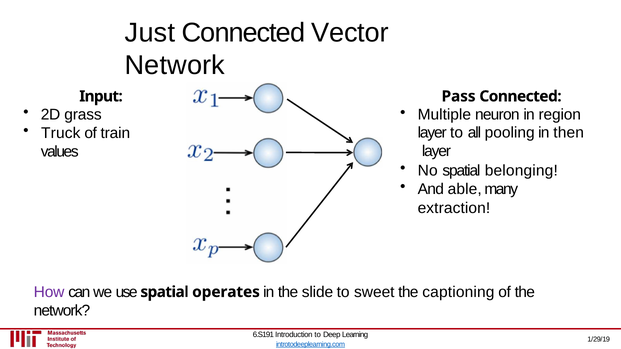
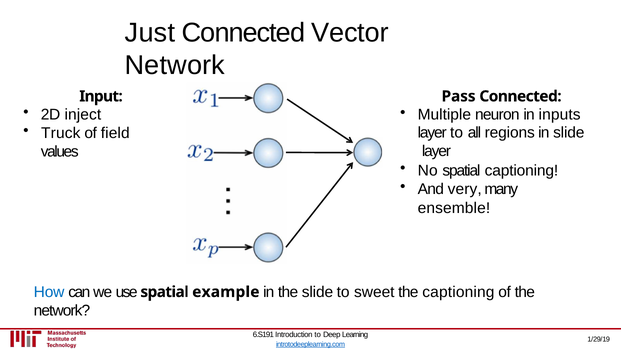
grass: grass -> inject (83, 115)
region: region -> inputs (560, 115)
train: train -> field (115, 133)
pooling: pooling -> regions (510, 133)
in then: then -> slide (569, 133)
spatial belonging: belonging -> captioning (521, 171)
able: able -> very (465, 189)
extraction: extraction -> ensemble (454, 208)
How colour: purple -> blue (49, 292)
operates: operates -> example (226, 292)
